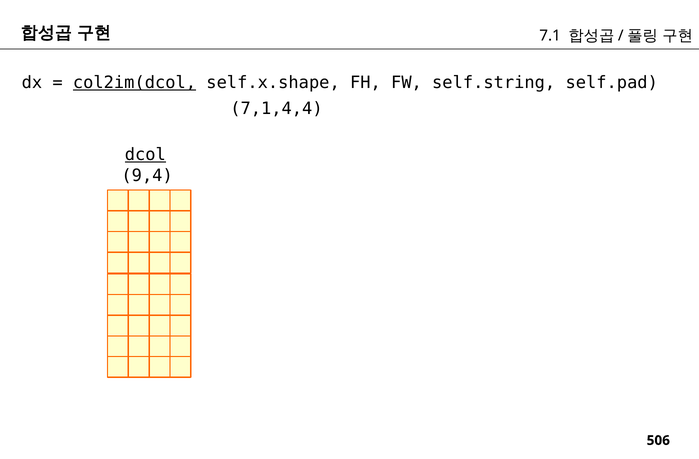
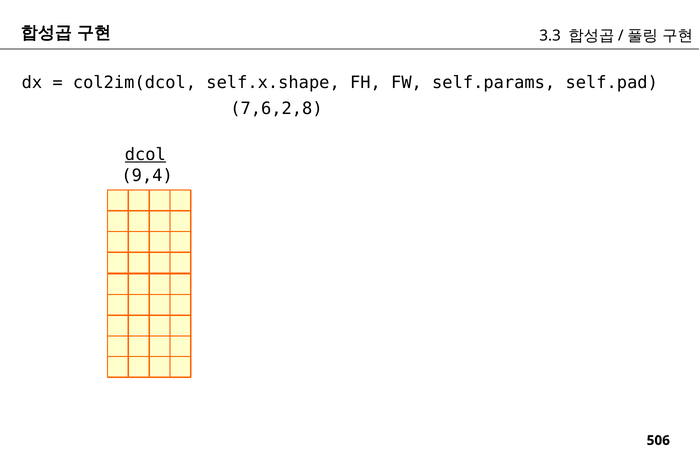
7.1: 7.1 -> 3.3 (550, 36)
col2im(dcol underline: present -> none (134, 83)
self.string: self.string -> self.params (494, 83)
7,1,4,4: 7,1,4,4 -> 7,6,2,8 (276, 109)
